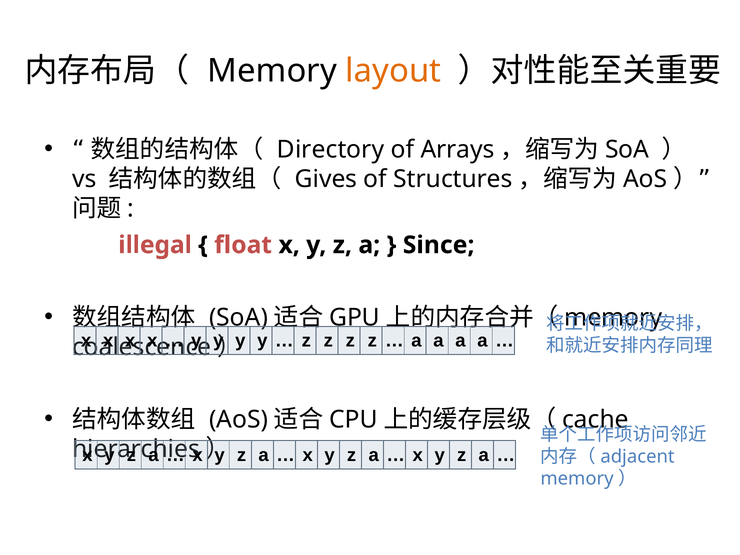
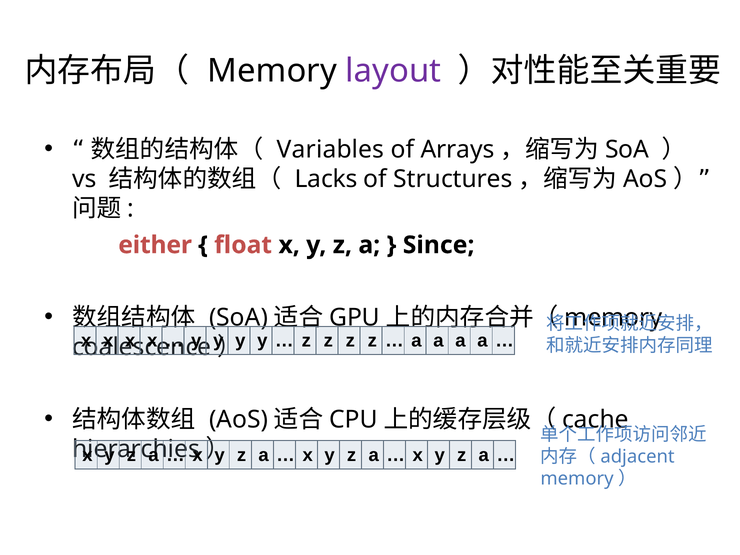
layout colour: orange -> purple (393, 71)
Directory: Directory -> Variables (331, 150)
Gives: Gives -> Lacks (326, 179)
illegal: illegal -> either (155, 245)
